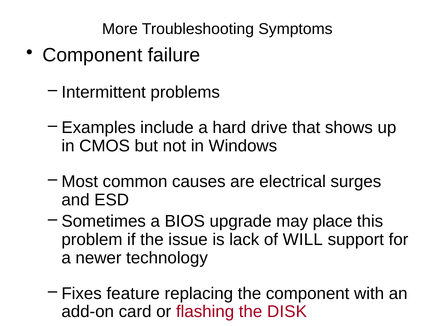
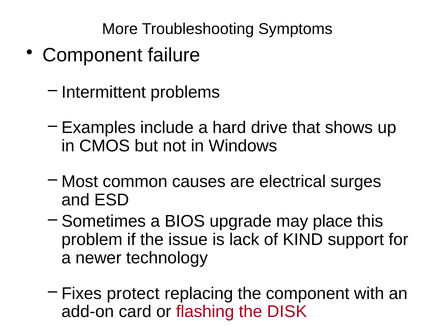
WILL: WILL -> KIND (303, 240)
feature: feature -> protect (133, 294)
